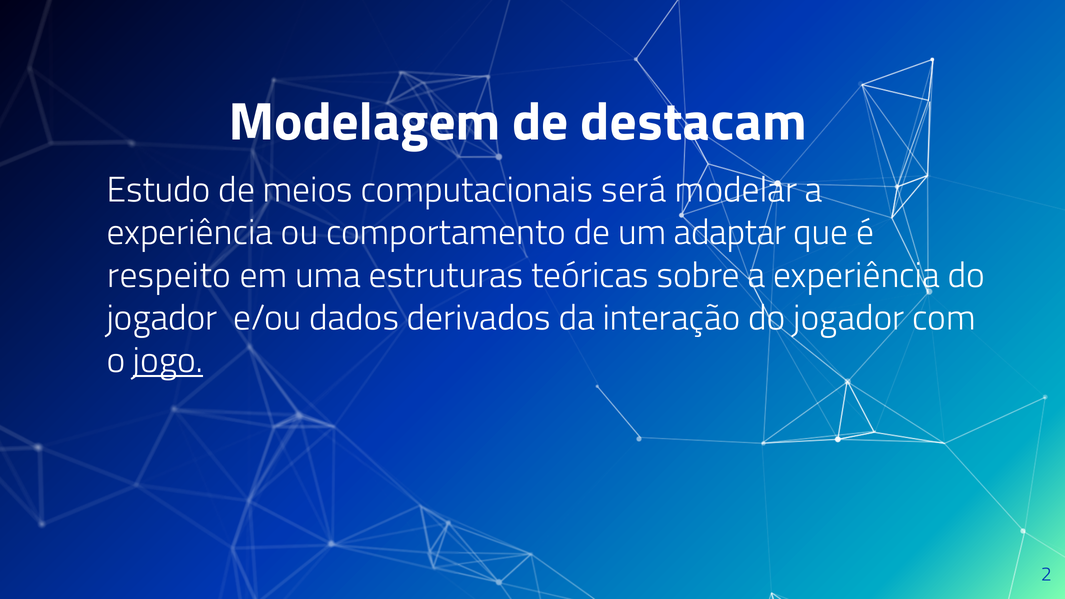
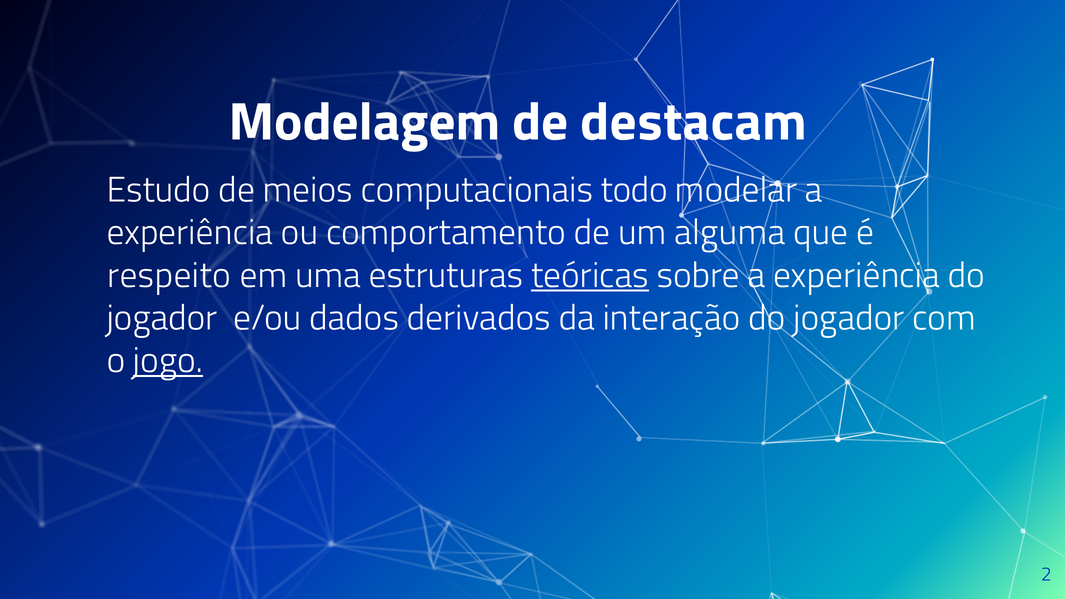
será: será -> todo (634, 190)
adaptar: adaptar -> alguma (730, 233)
teóricas underline: none -> present (590, 275)
